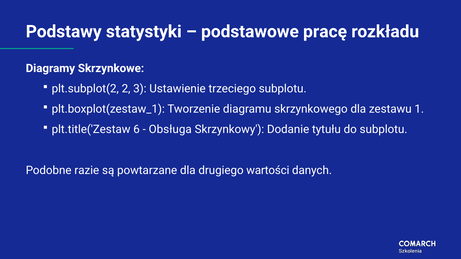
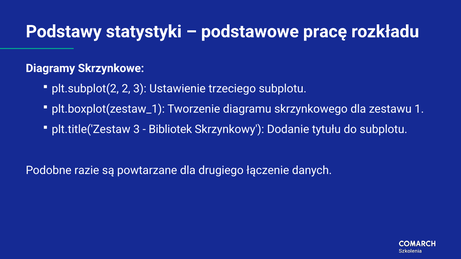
plt.title('Zestaw 6: 6 -> 3 (137, 130)
Obsługa: Obsługa -> Bibliotek (170, 130)
wartości: wartości -> łączenie (268, 171)
